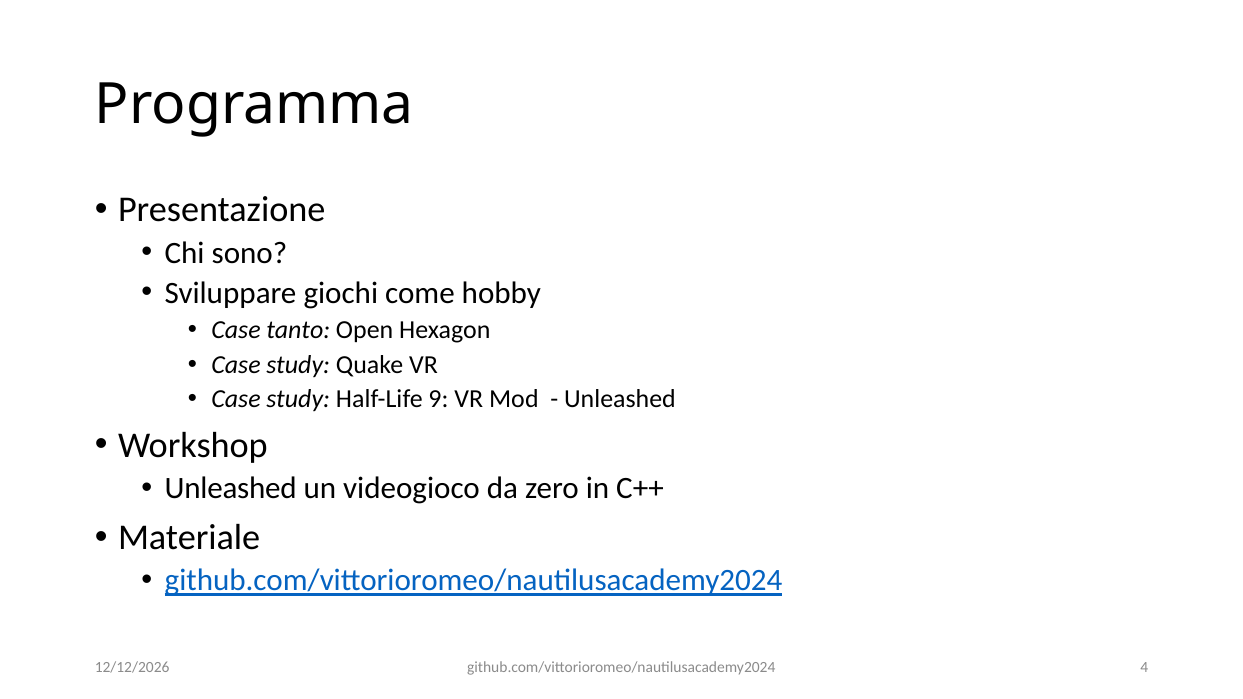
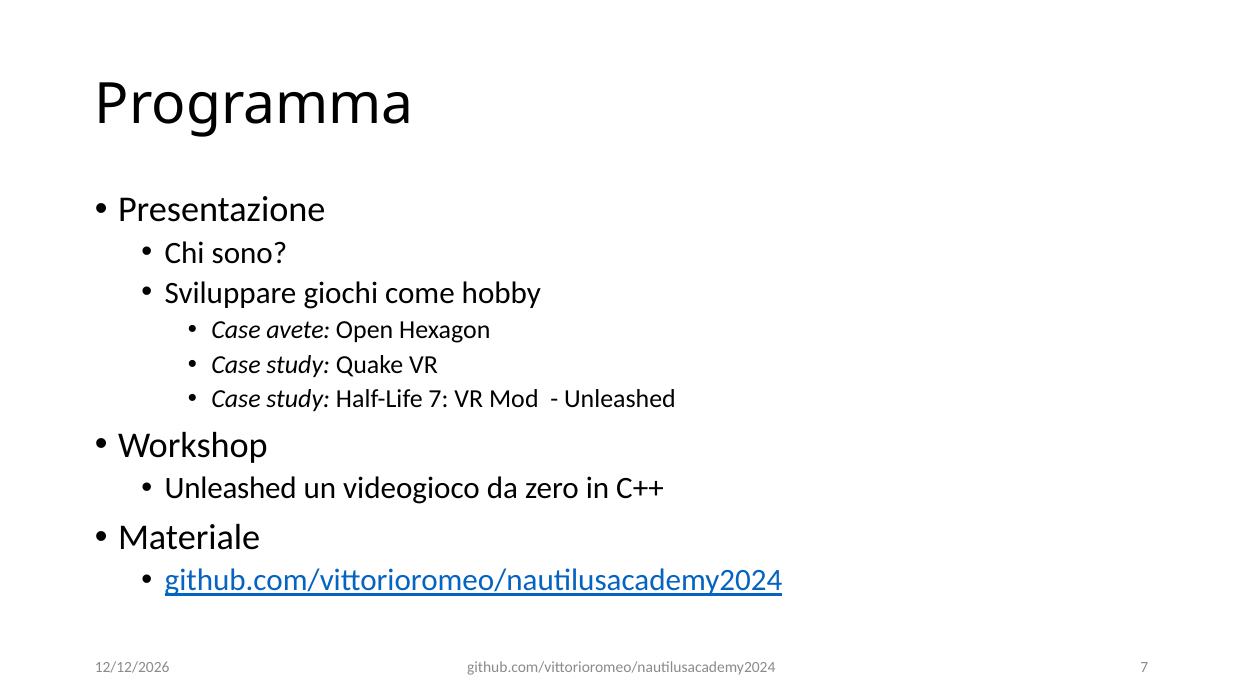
tanto: tanto -> avete (298, 330)
Half-Life 9: 9 -> 7 (439, 399)
4: 4 -> 7 (1144, 668)
